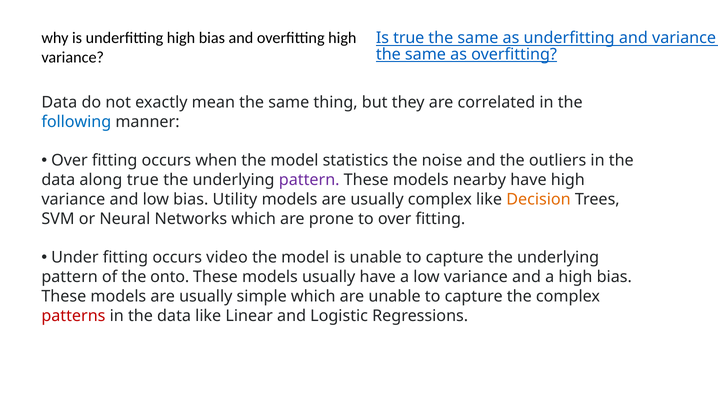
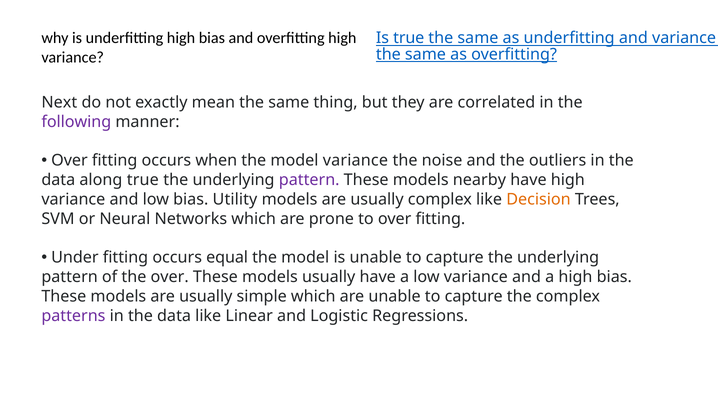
Data: Data -> Next (59, 102)
following colour: blue -> purple (76, 122)
model statistics: statistics -> variance (355, 161)
video: video -> equal (227, 258)
the onto: onto -> over (170, 277)
patterns colour: red -> purple (73, 316)
